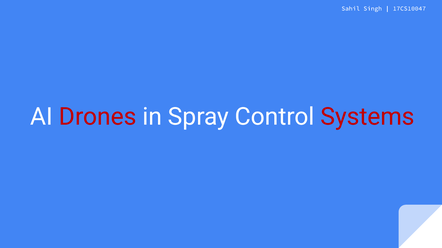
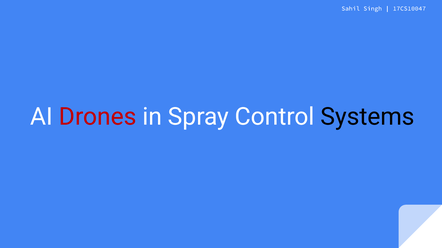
Systems colour: red -> black (368, 117)
